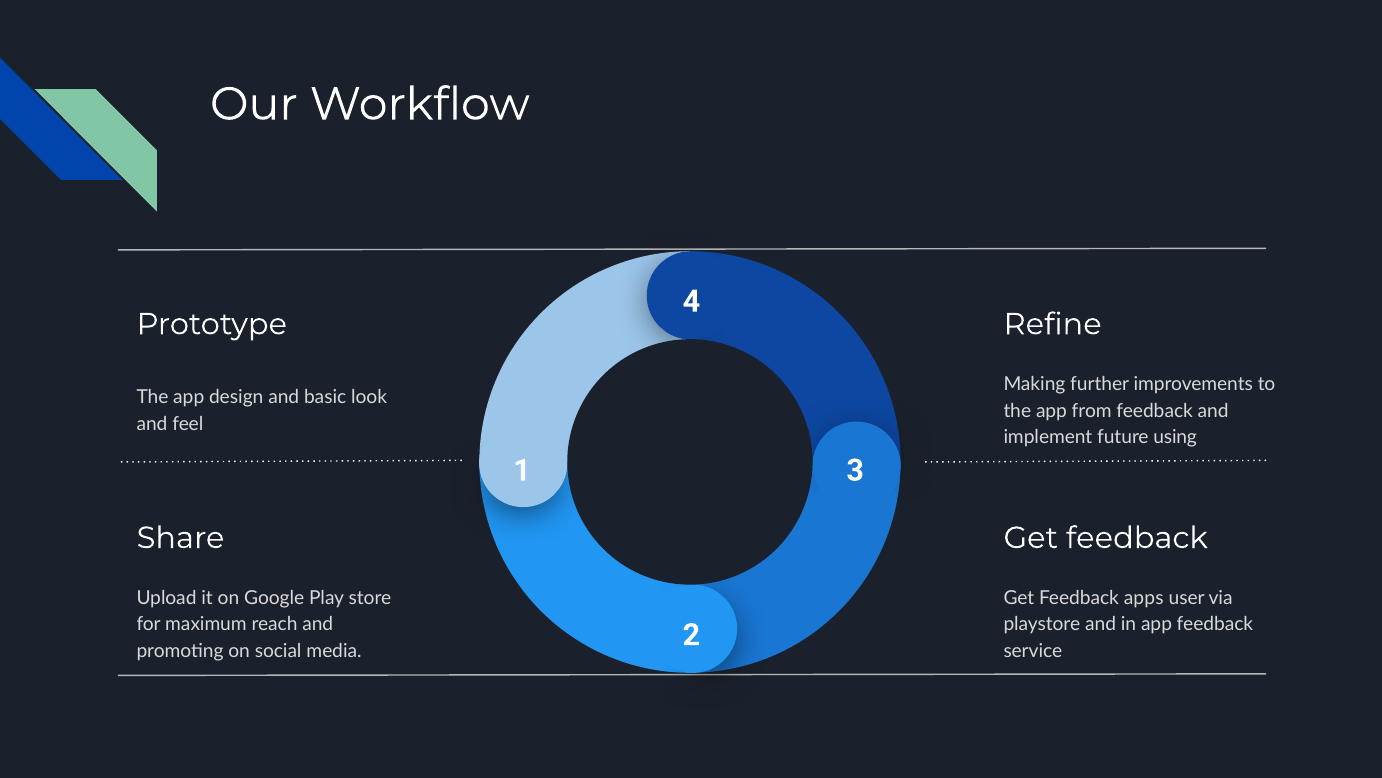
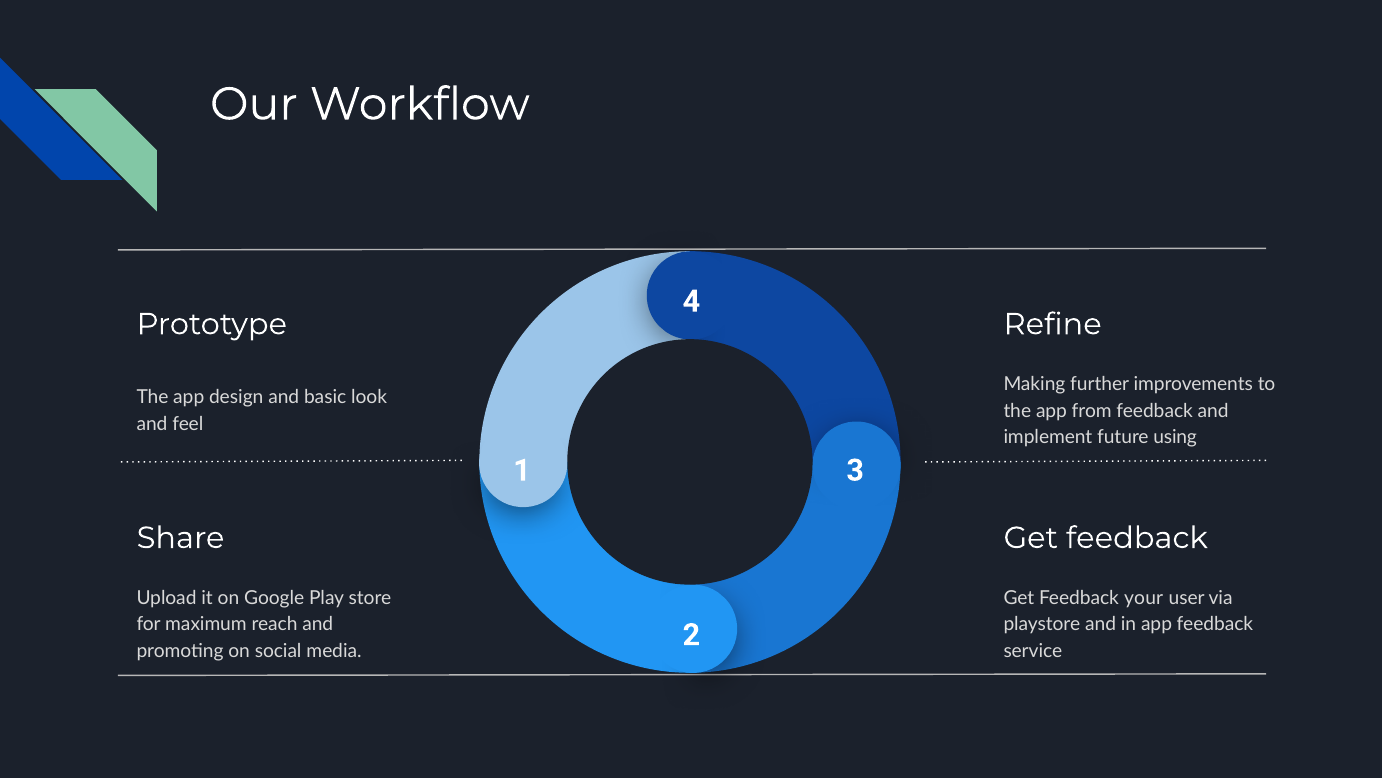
apps: apps -> your (1144, 598)
